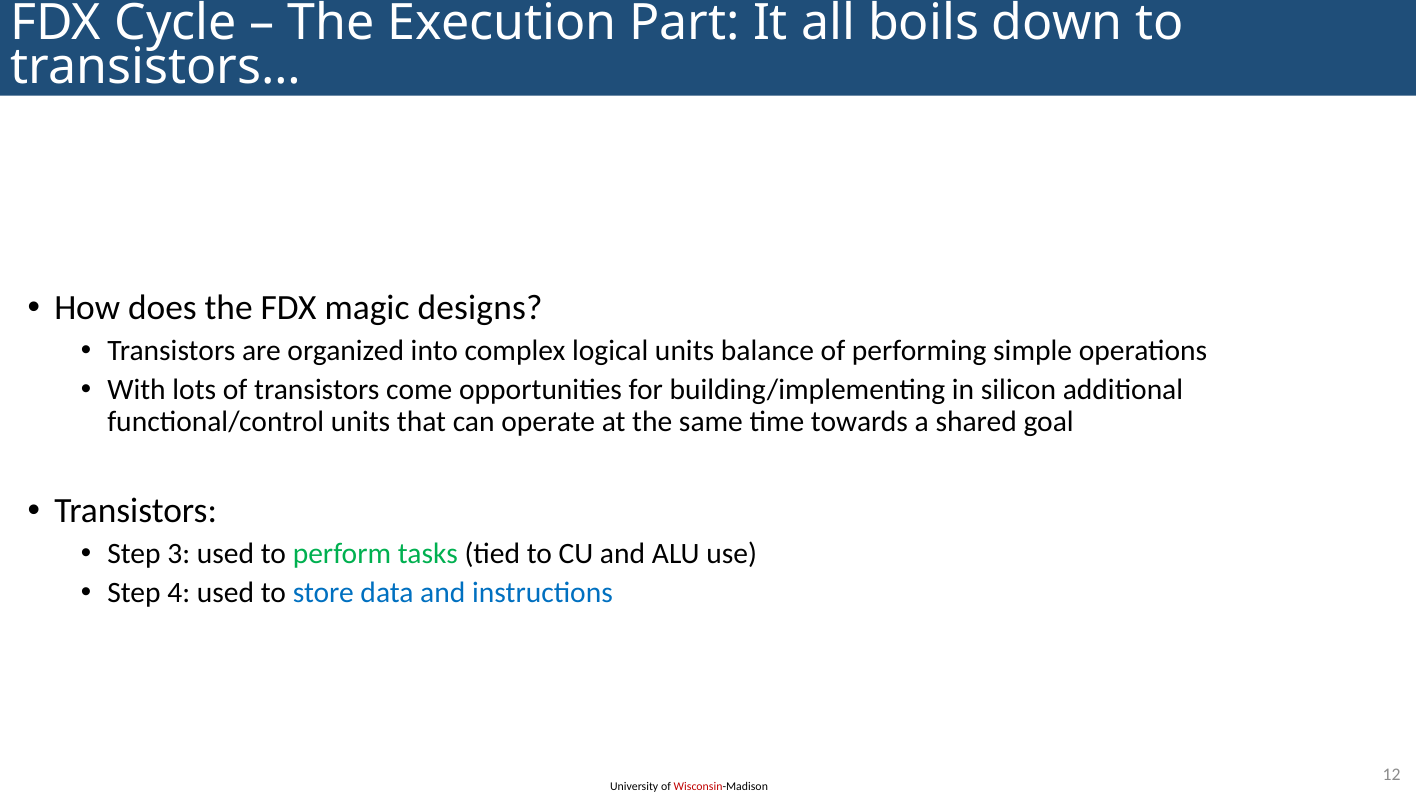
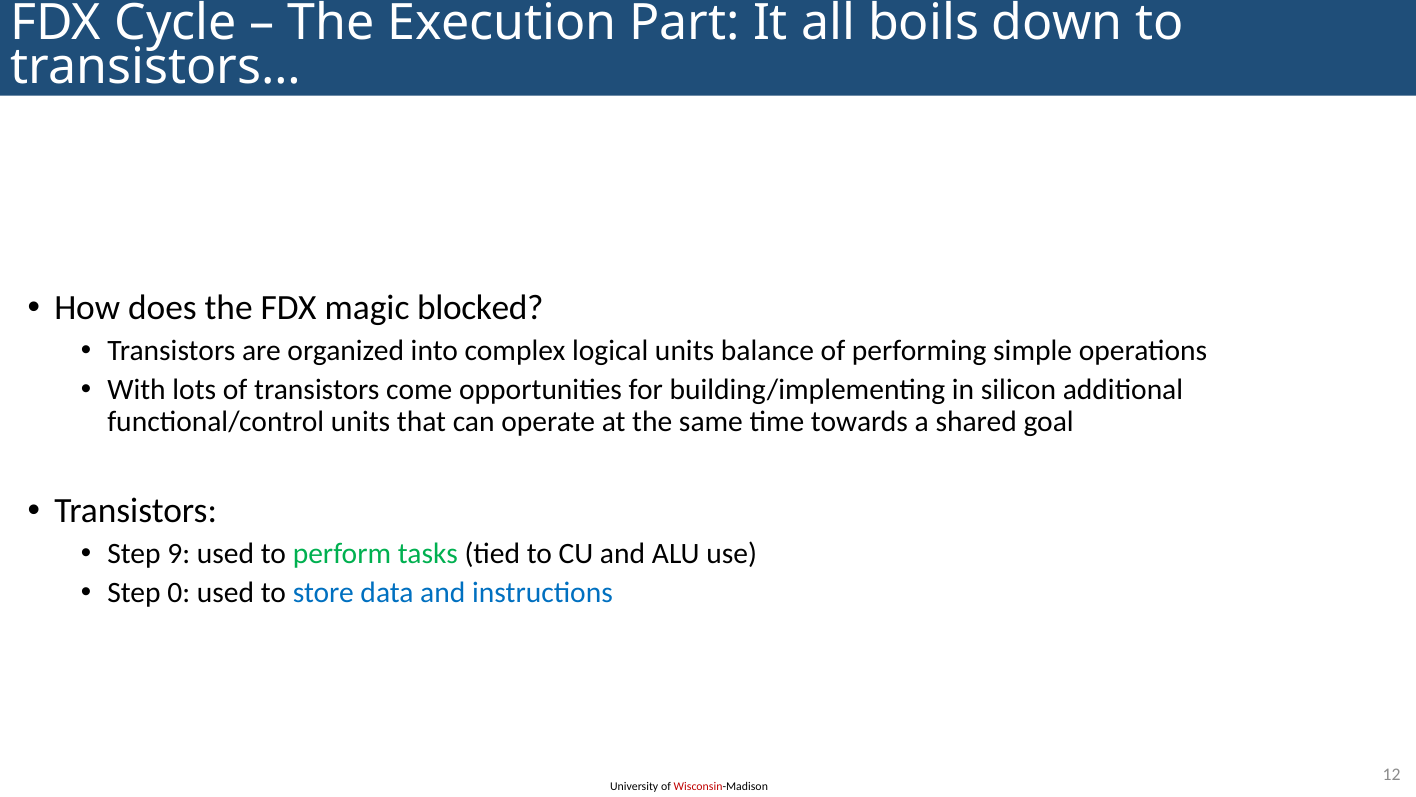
designs: designs -> blocked (480, 308)
3: 3 -> 9 (179, 553)
4: 4 -> 0 (179, 592)
